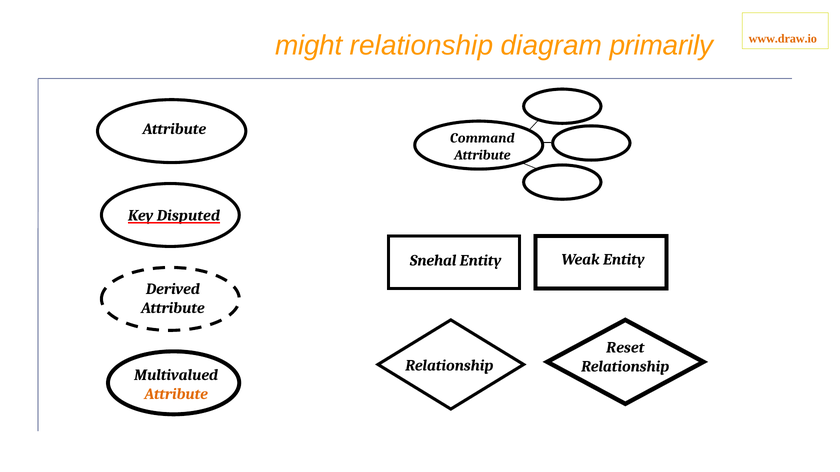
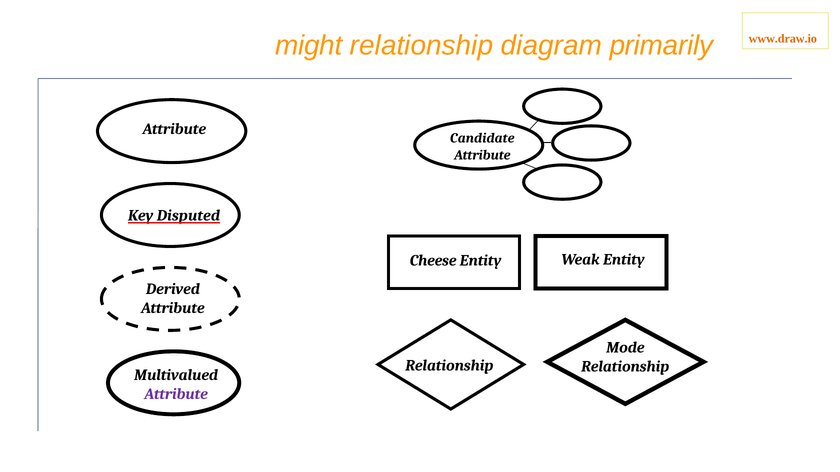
Command: Command -> Candidate (482, 139)
Snehal: Snehal -> Cheese (433, 261)
Reset: Reset -> Mode (625, 348)
Attribute colour: orange -> purple (176, 395)
